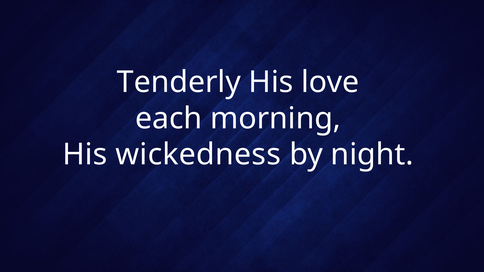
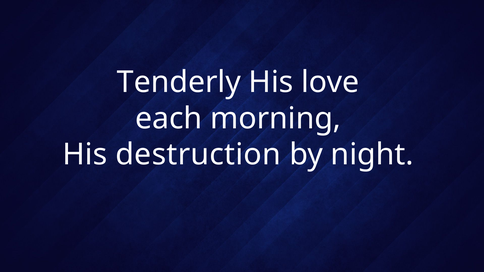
wickedness: wickedness -> destruction (198, 155)
